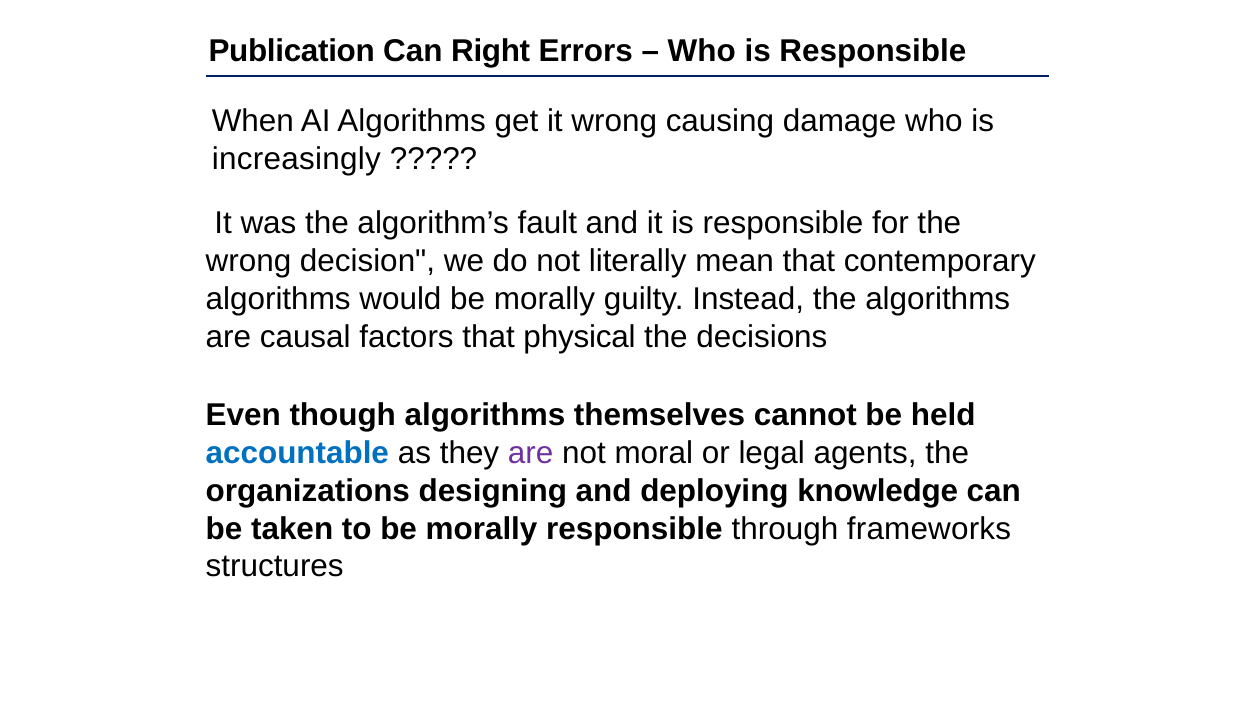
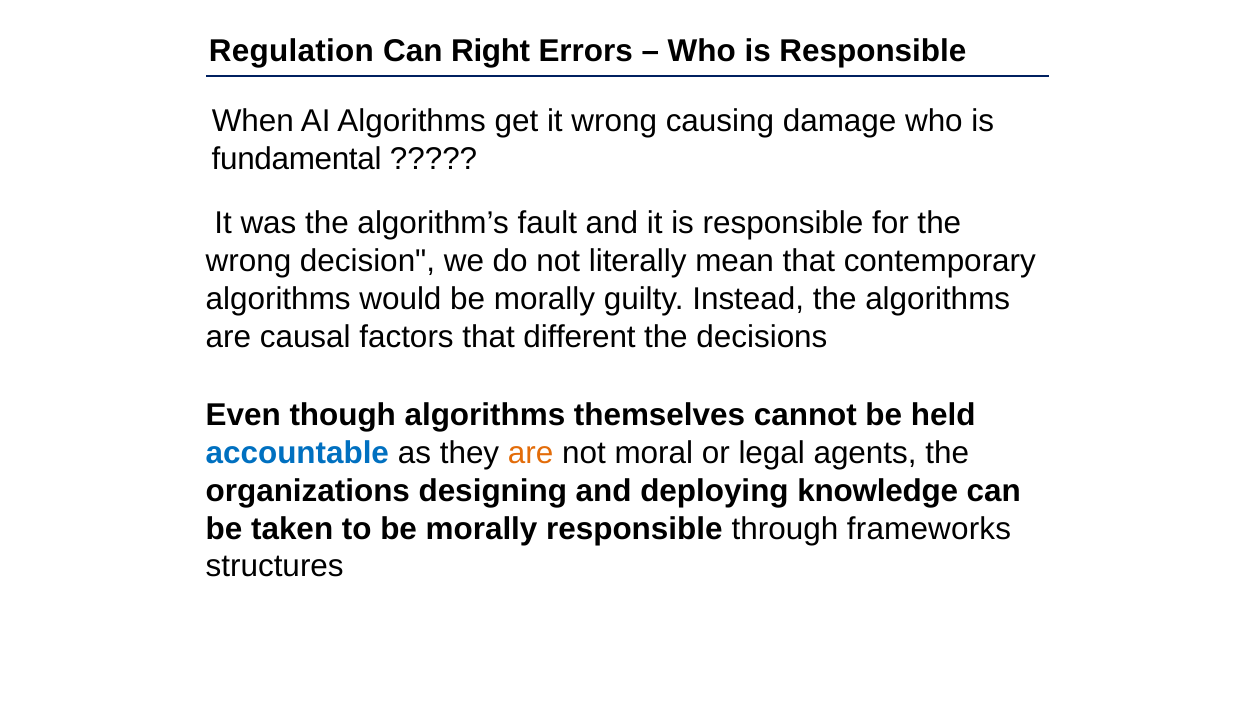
Publication: Publication -> Regulation (291, 51)
increasingly: increasingly -> fundamental (297, 159)
physical: physical -> different (580, 336)
are colour: purple -> orange (531, 453)
